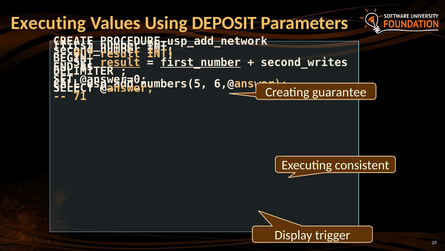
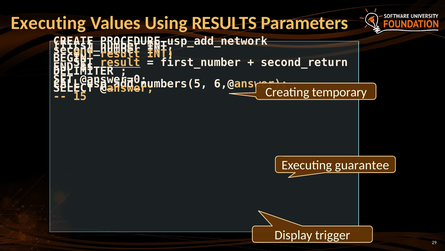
DEPOSIT: DEPOSIT -> RESULTS (224, 23)
first_number underline: present -> none (200, 62)
second_writes: second_writes -> second_return (304, 62)
71: 71 -> 15 (80, 96)
guarantee: guarantee -> temporary (339, 92)
consistent: consistent -> guarantee (362, 165)
